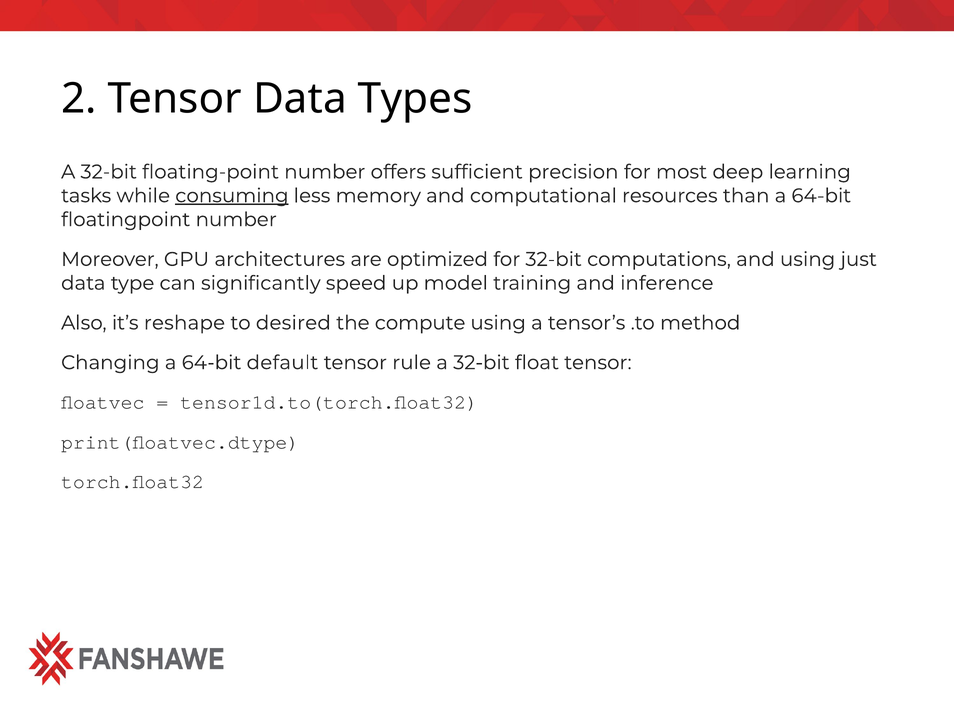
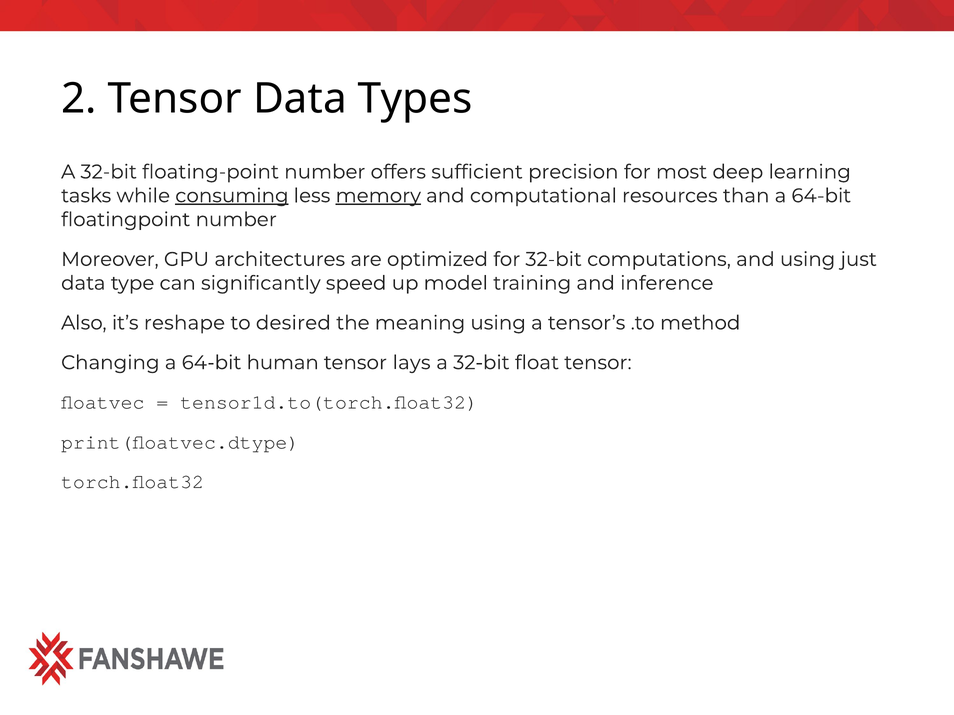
memory underline: none -> present (378, 196)
compute: compute -> meaning (420, 323)
default: default -> human (283, 363)
rule: rule -> lays (412, 363)
